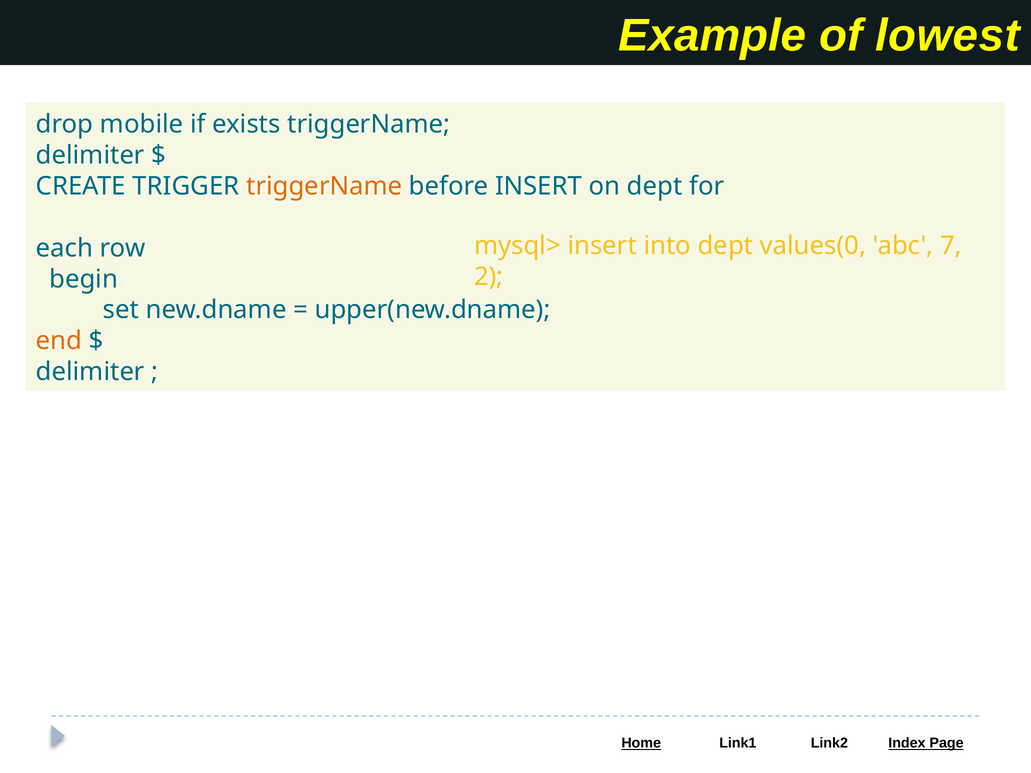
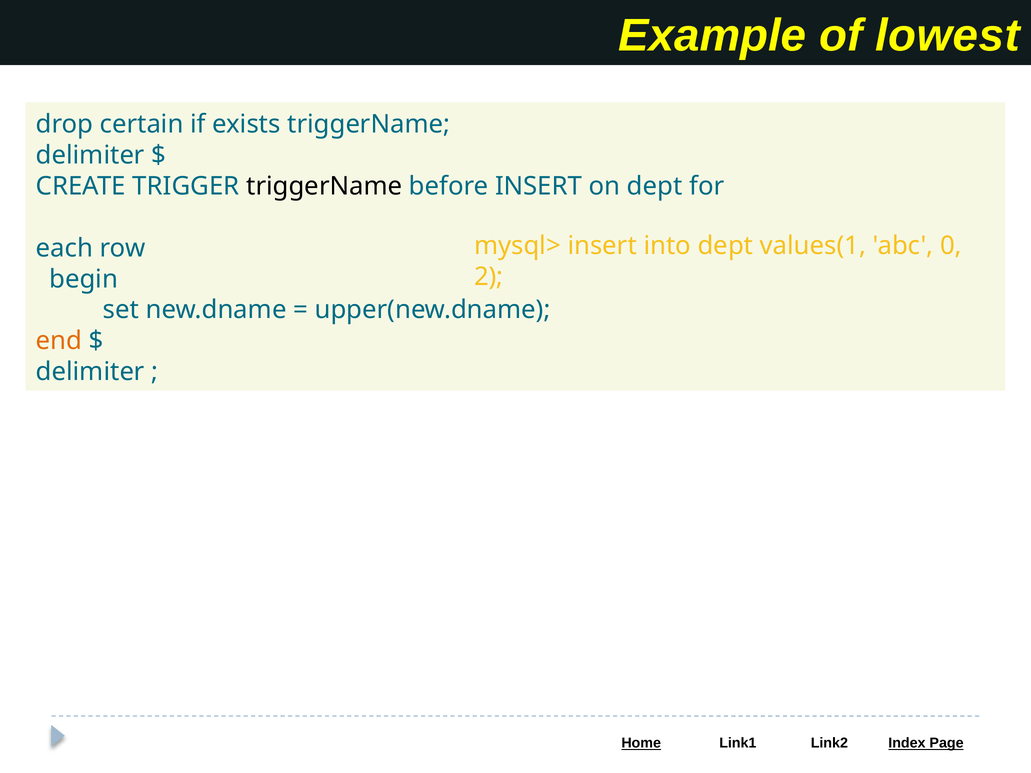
mobile: mobile -> certain (142, 125)
triggerName colour: orange -> black (324, 186)
values(0: values(0 -> values(1 (813, 246)
7: 7 -> 0 (951, 246)
